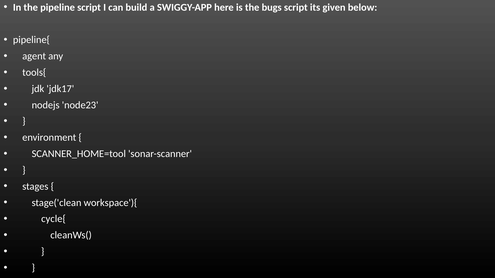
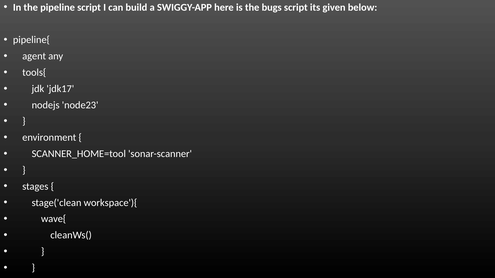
cycle{: cycle{ -> wave{ (54, 219)
